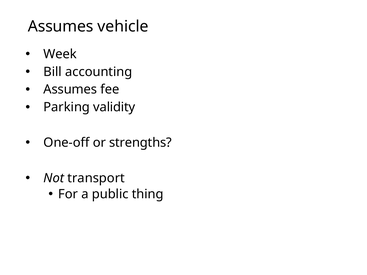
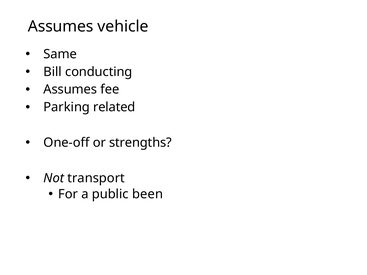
Week: Week -> Same (60, 54)
accounting: accounting -> conducting (99, 72)
validity: validity -> related (114, 107)
thing: thing -> been (148, 194)
